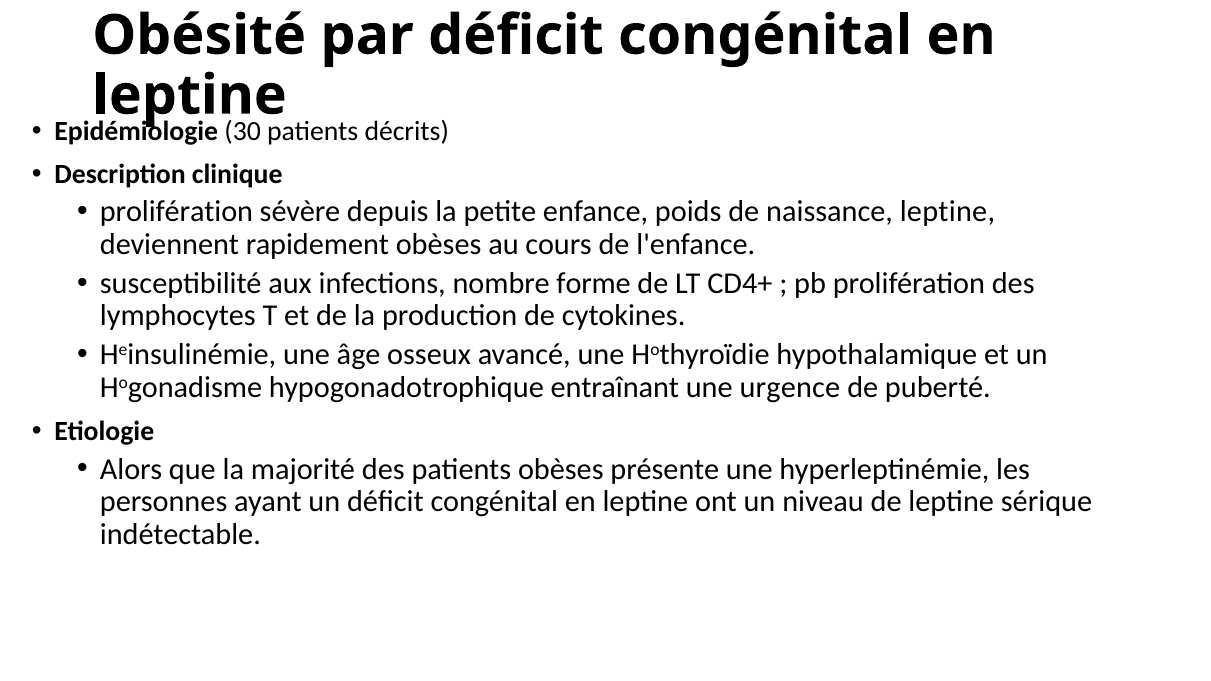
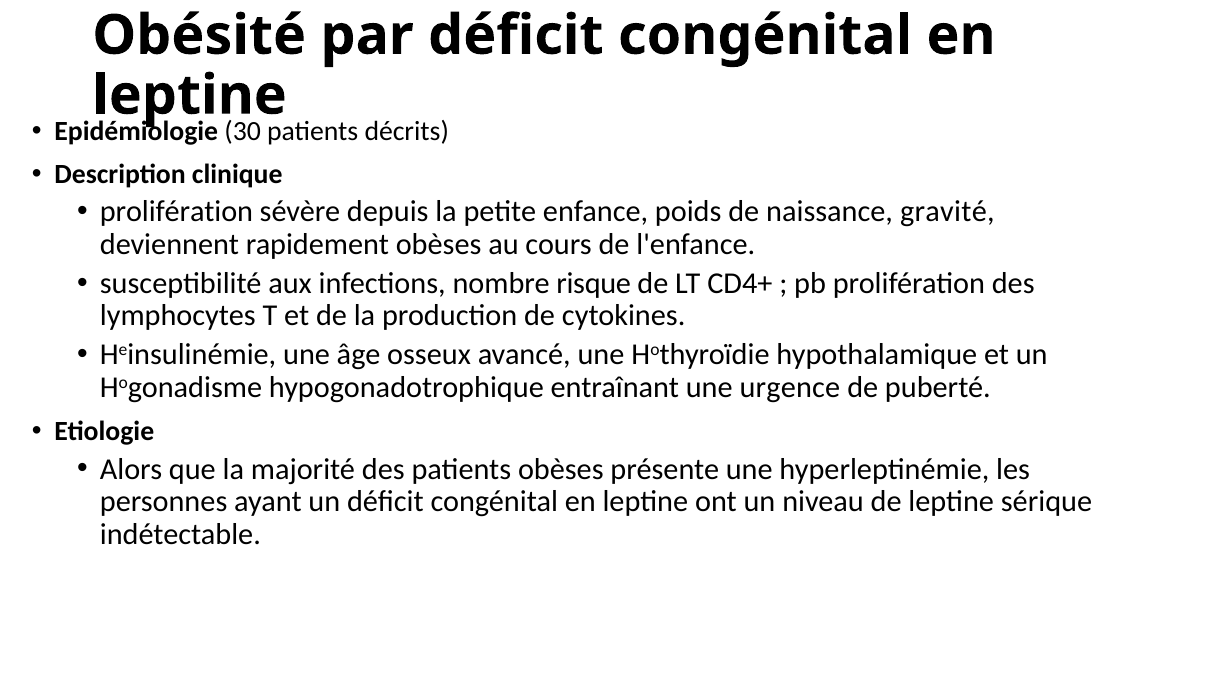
naissance leptine: leptine -> gravité (947, 212)
forme: forme -> risque (594, 283)
